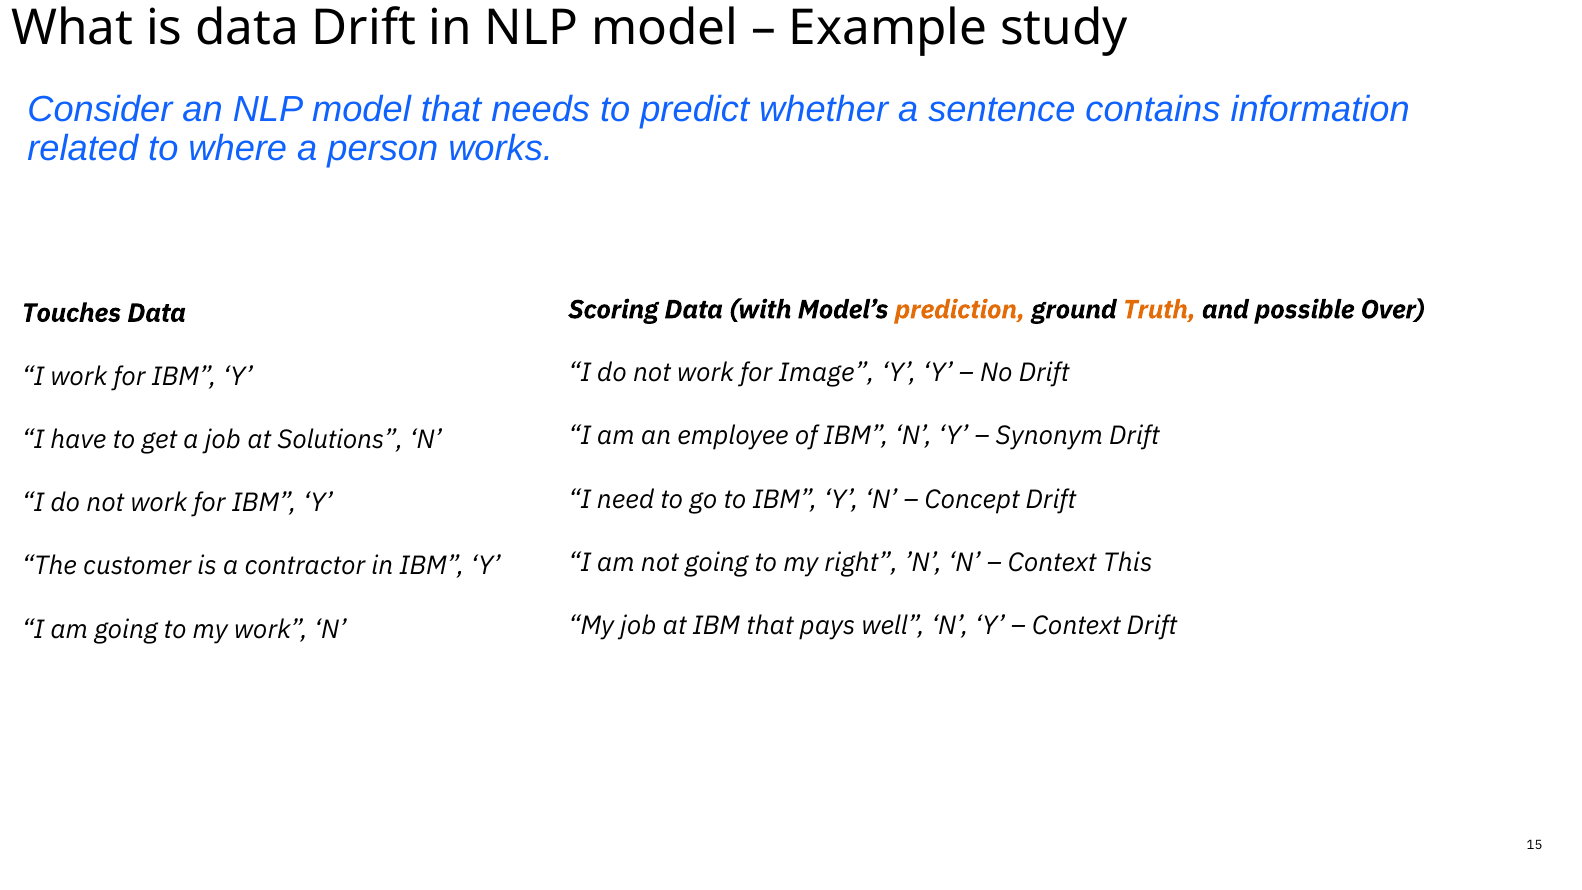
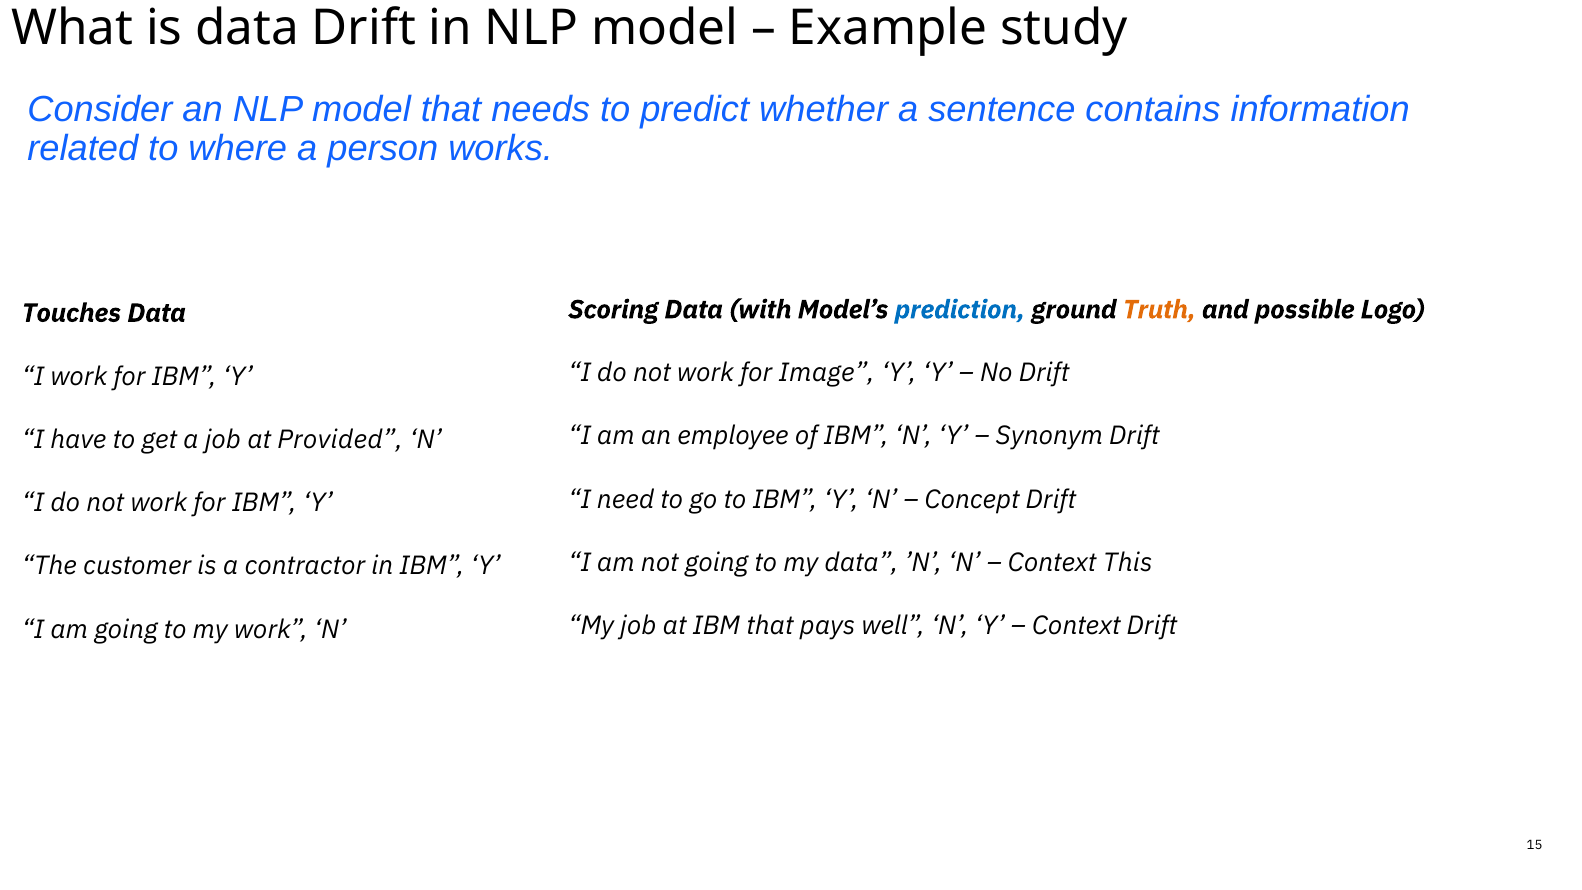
prediction colour: orange -> blue (960, 310)
Over: Over -> Logo (1393, 310)
Solutions: Solutions -> Provided (340, 440)
my right: right -> data (861, 563)
